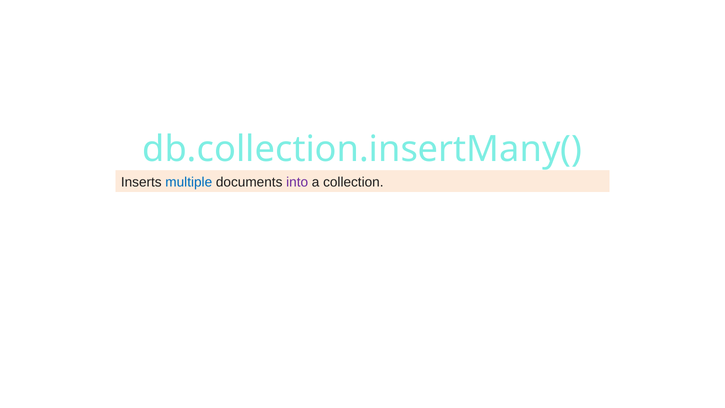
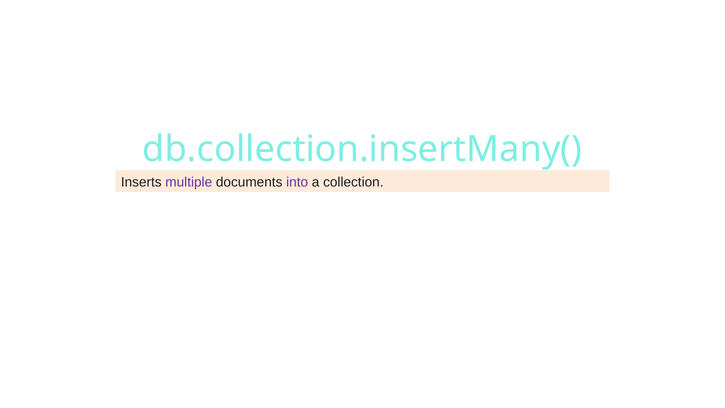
multiple colour: blue -> purple (189, 182)
